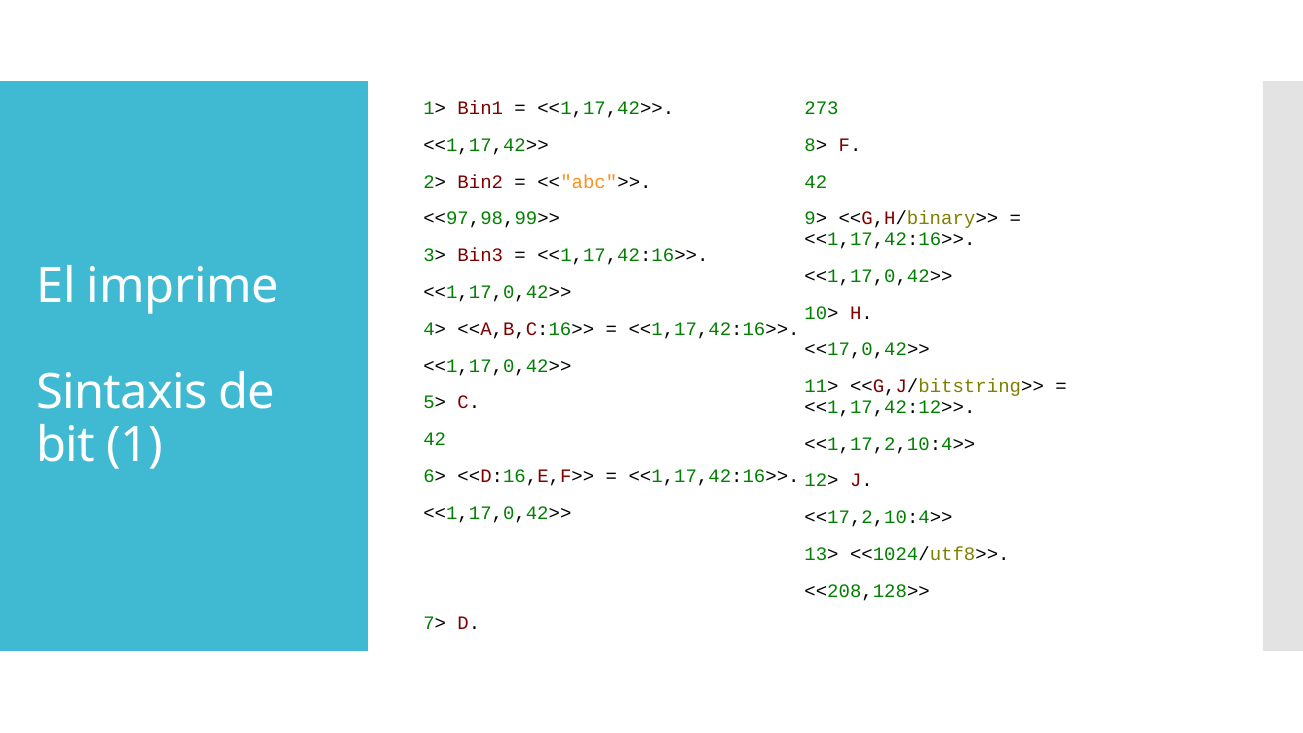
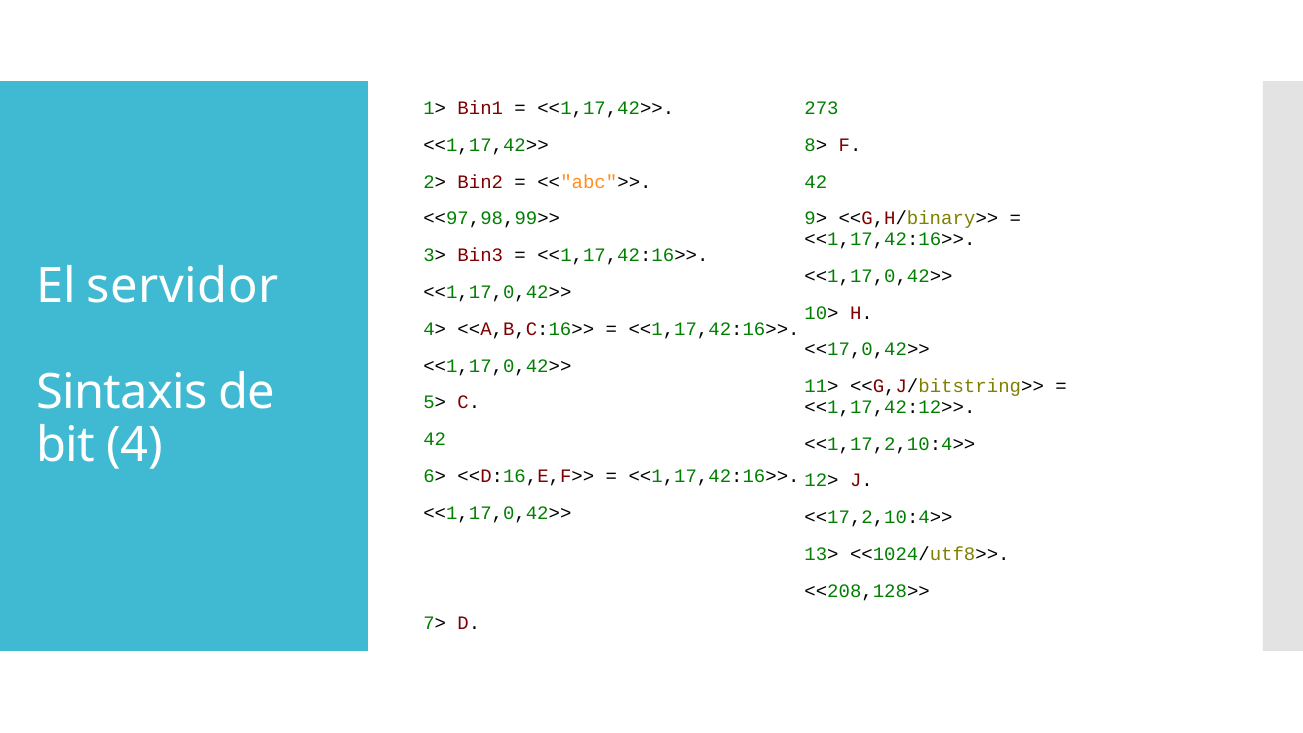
imprime: imprime -> servidor (183, 286)
1: 1 -> 4 (135, 445)
